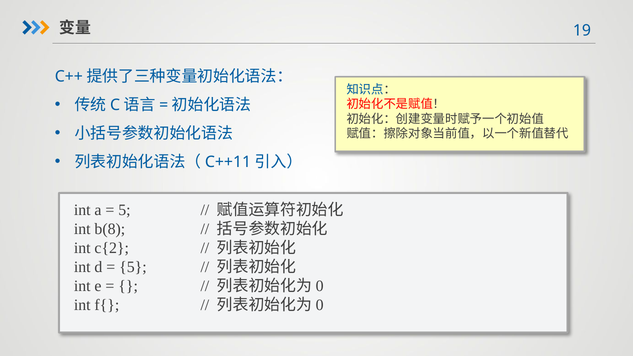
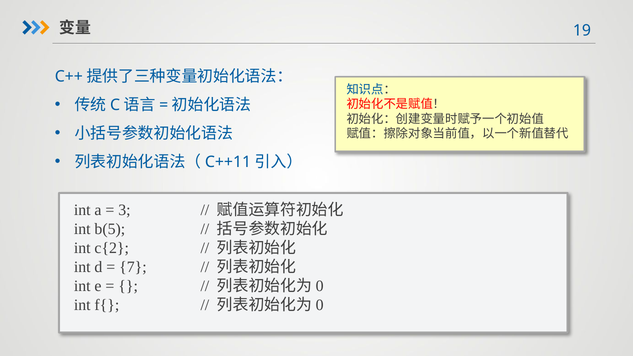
5: 5 -> 3 (124, 210)
b(8: b(8 -> b(5 (110, 229)
5: 5 -> 7 (133, 267)
